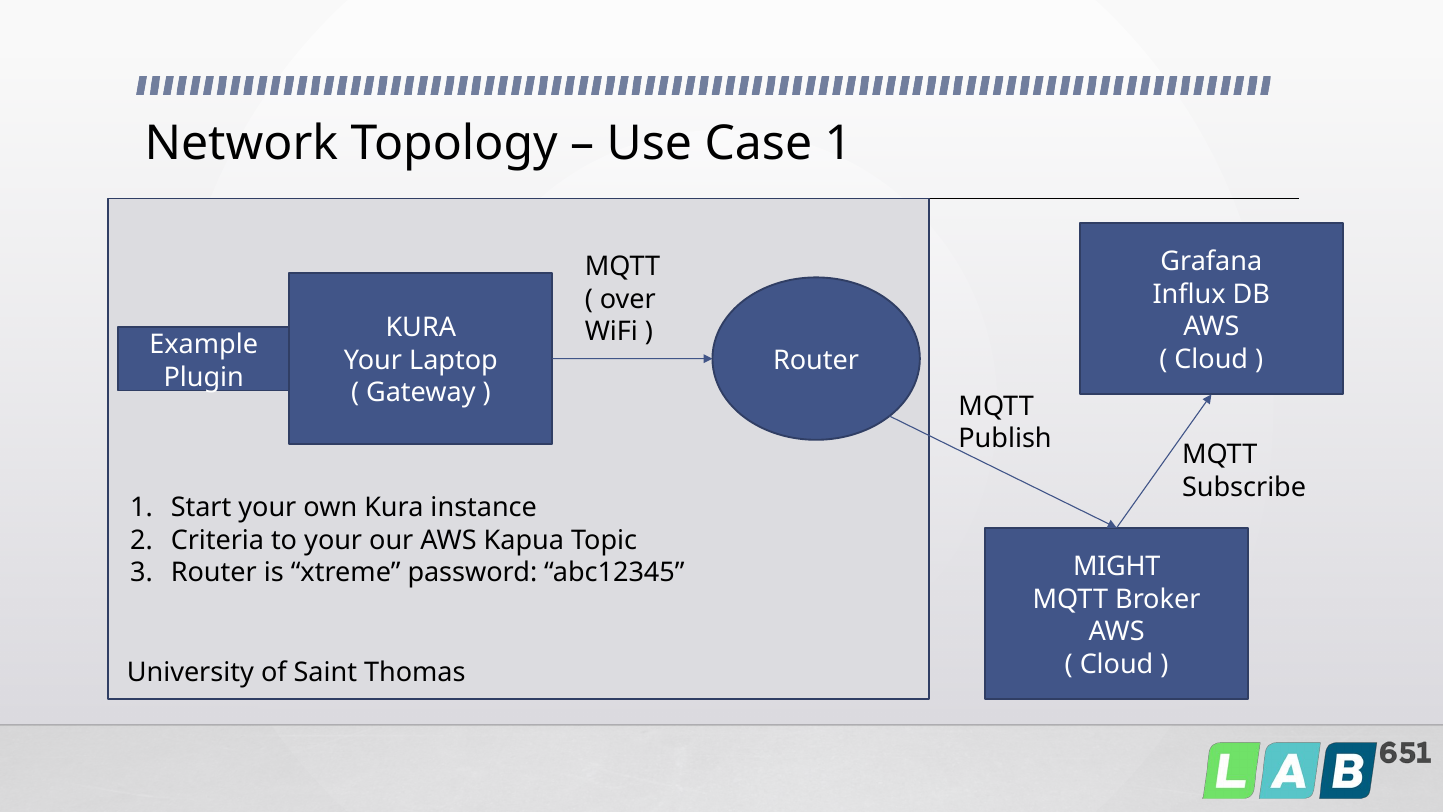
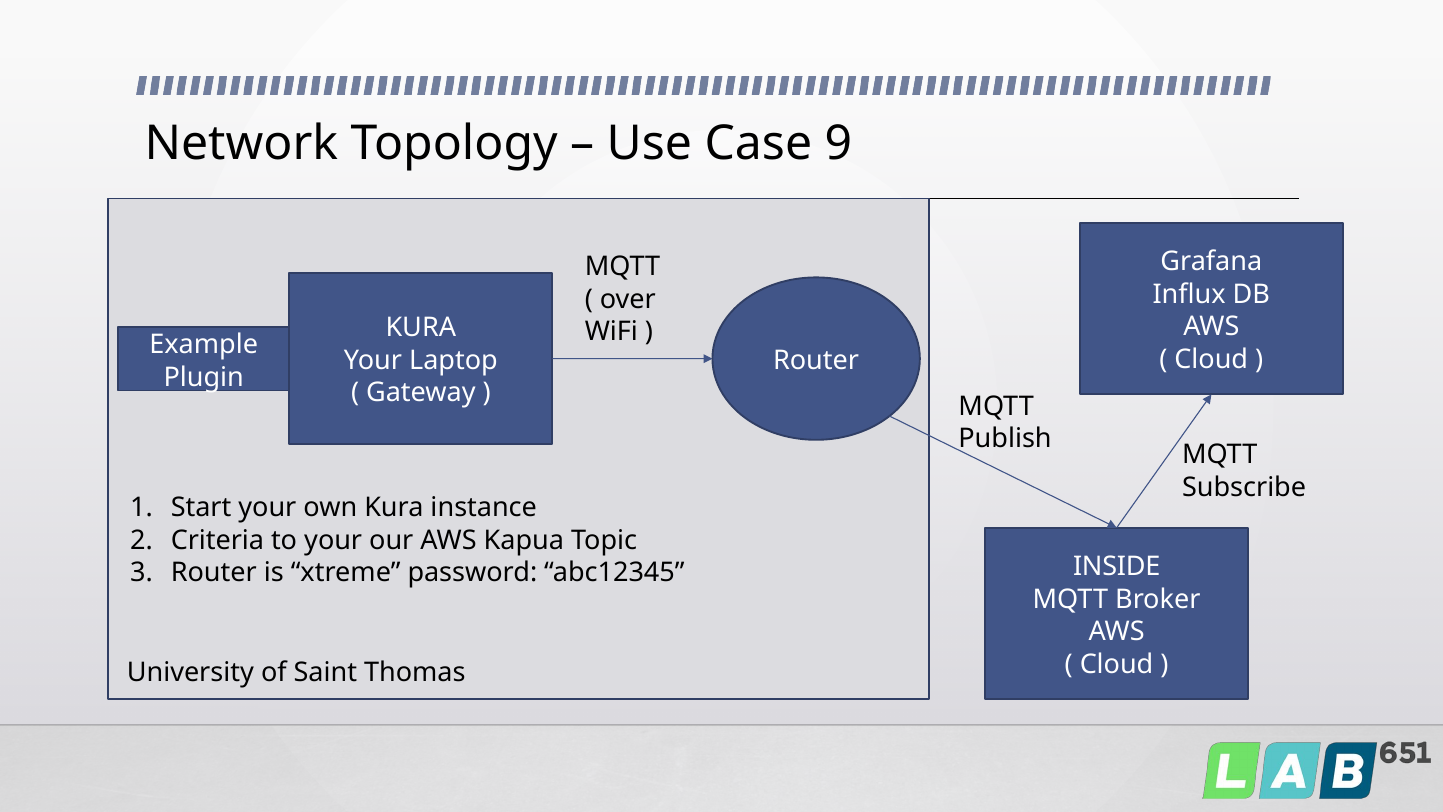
Case 1: 1 -> 9 (838, 144)
MIGHT: MIGHT -> INSIDE (1117, 566)
